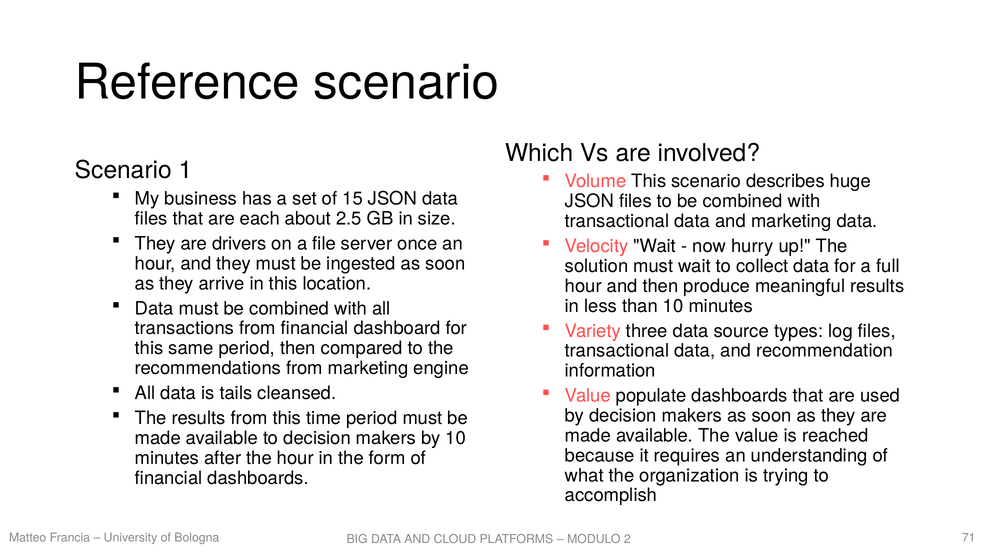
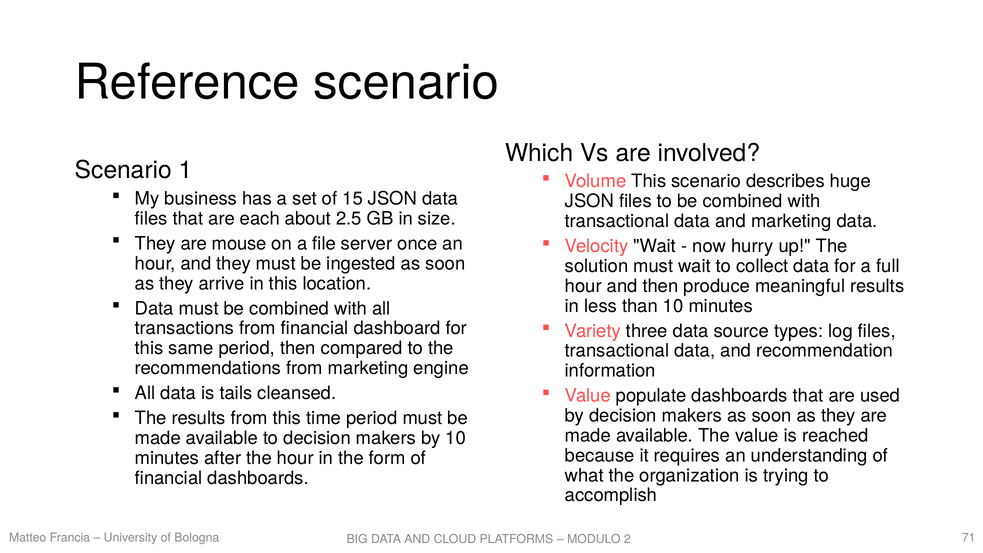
drivers: drivers -> mouse (239, 244)
